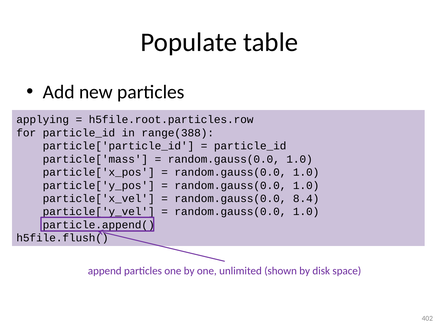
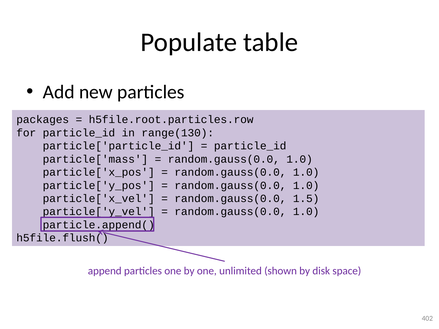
applying: applying -> packages (43, 120)
range(388: range(388 -> range(130 (178, 133)
8.4: 8.4 -> 1.5 (306, 199)
